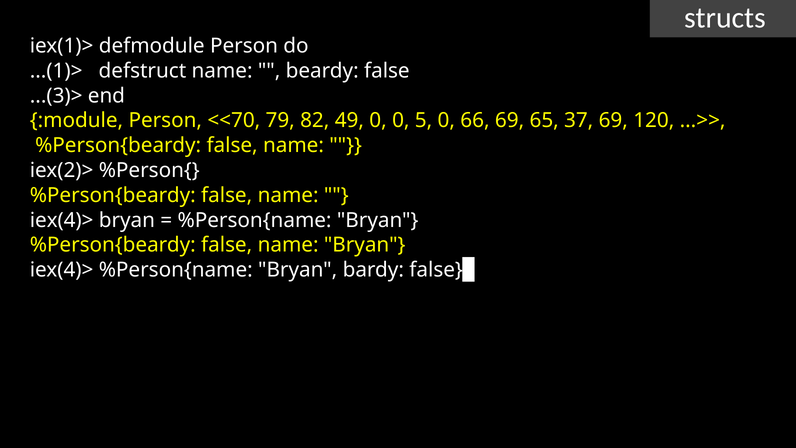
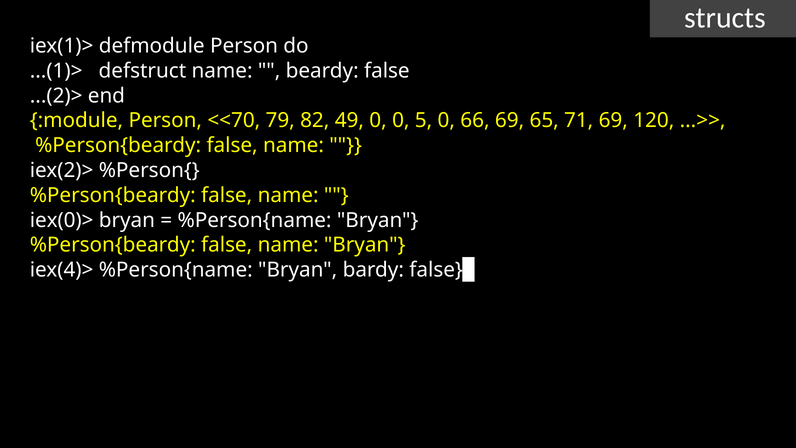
...(3)>: ...(3)> -> ...(2)> (56, 96)
37: 37 -> 71 (579, 121)
iex(4)>: iex(4)> -> iex(0)> (62, 220)
